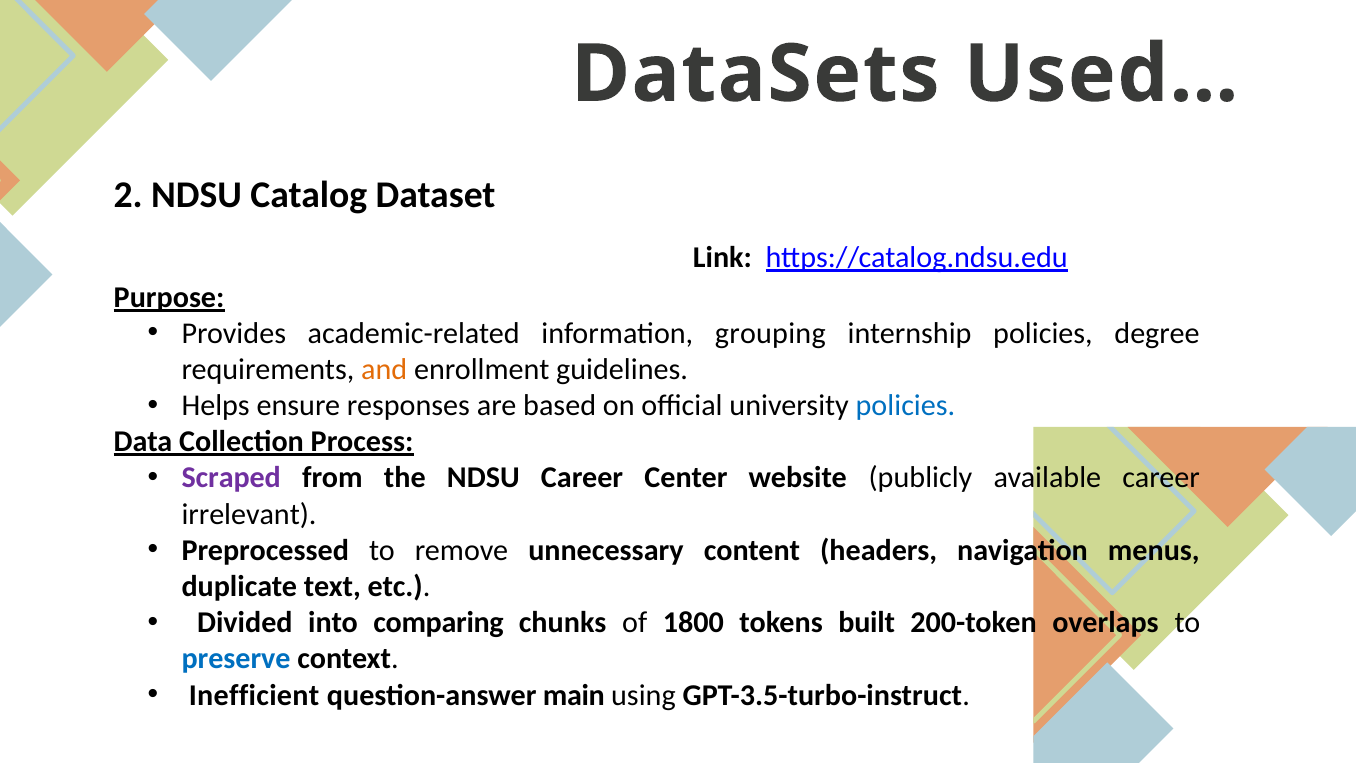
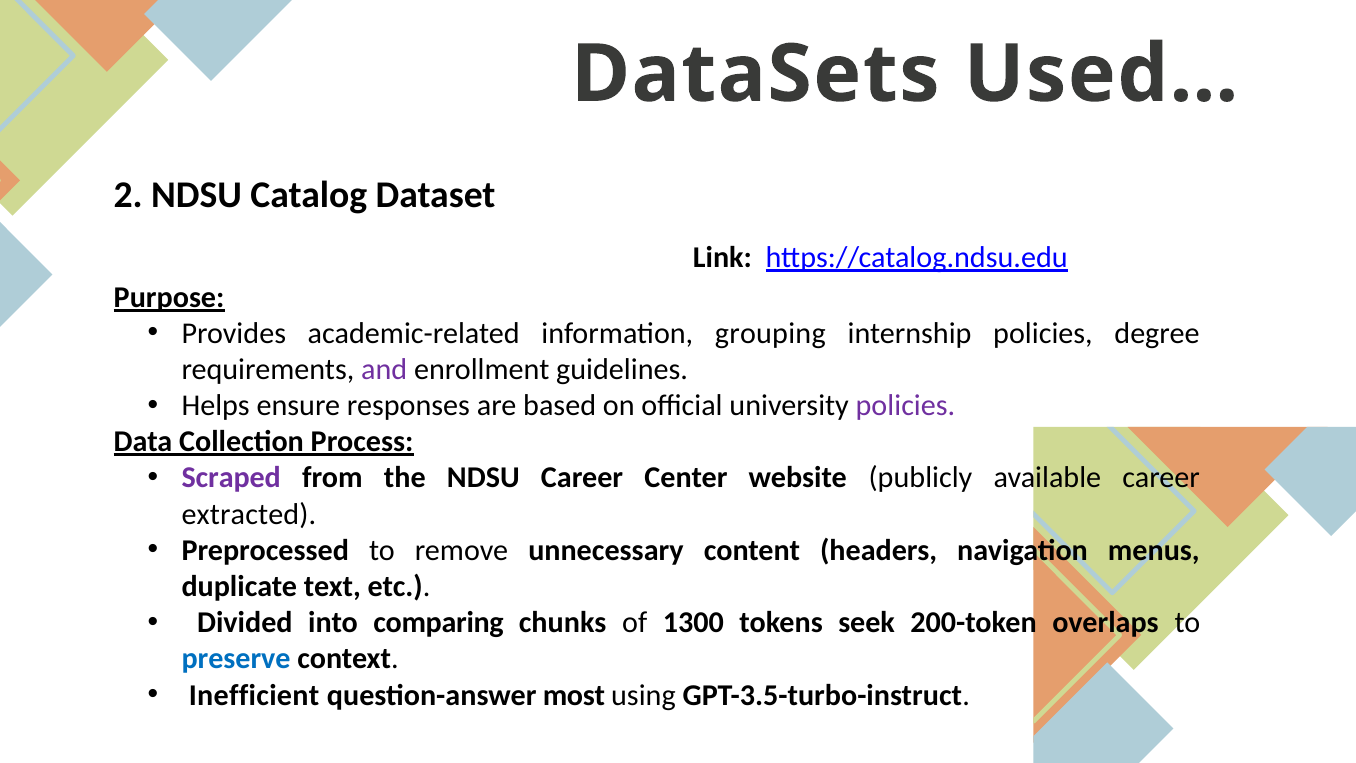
and colour: orange -> purple (384, 369)
policies colour: blue -> purple (905, 406)
irrelevant: irrelevant -> extracted (249, 514)
1800: 1800 -> 1300 (693, 623)
built: built -> seek (867, 623)
main: main -> most (574, 695)
